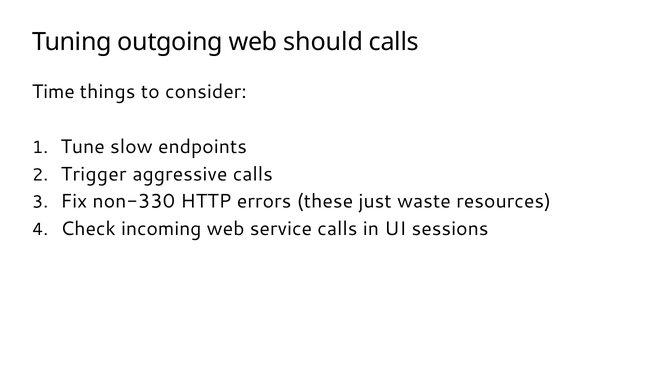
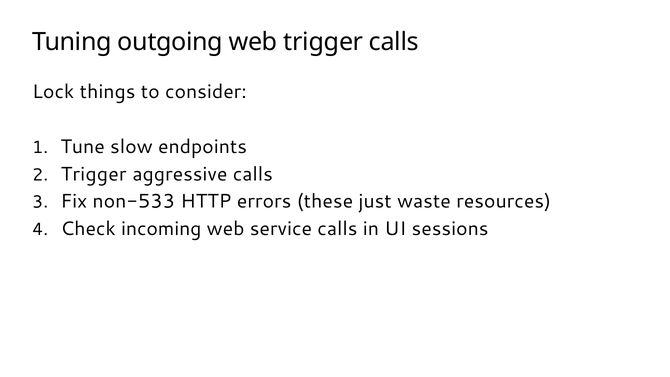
web should: should -> trigger (323, 42)
Time: Time -> Lock (53, 92)
non-330: non-330 -> non-533 (134, 201)
